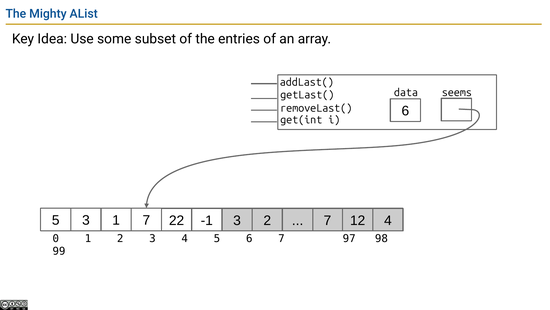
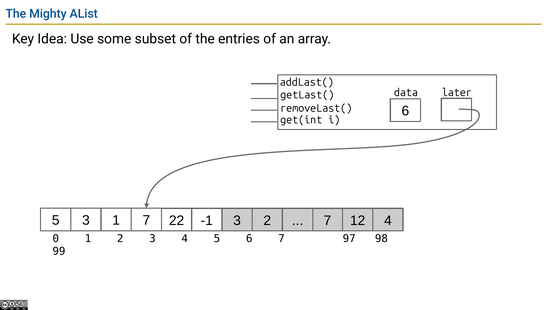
seems: seems -> later (457, 92)
